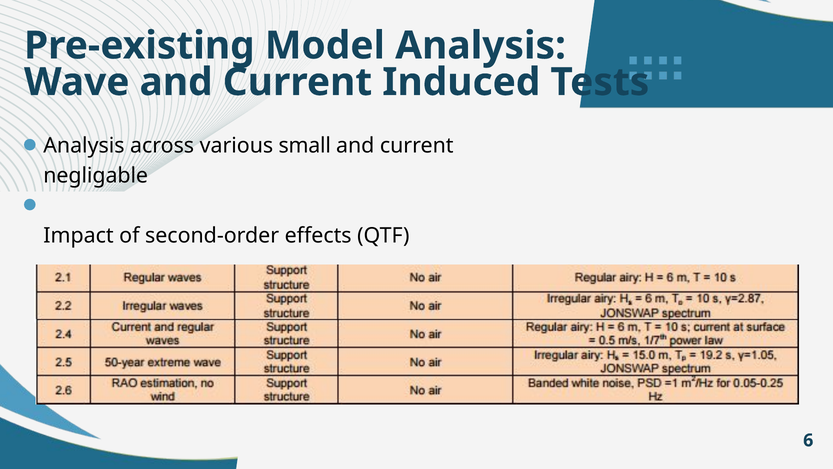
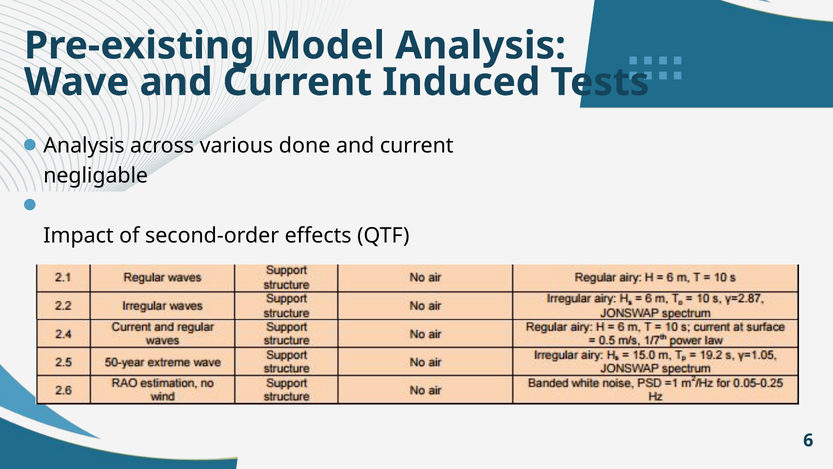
small: small -> done (305, 146)
